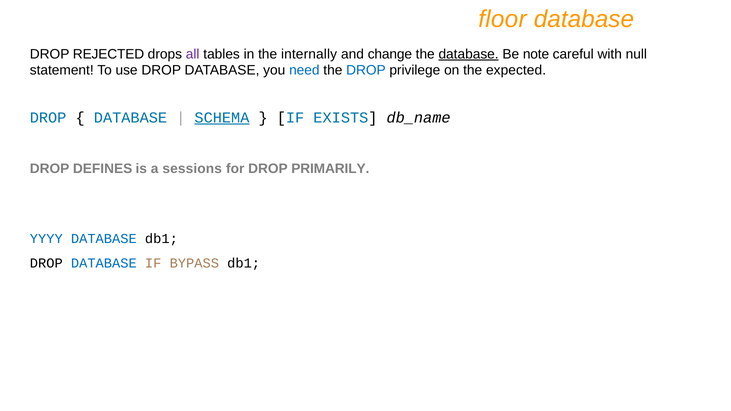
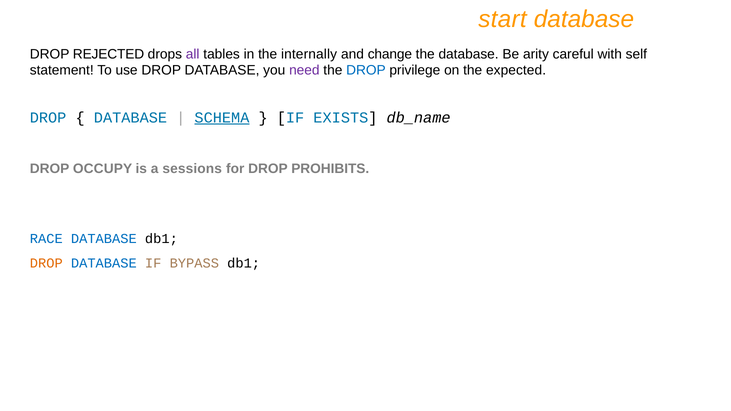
floor: floor -> start (502, 19)
database underline: present -> none (469, 54)
note: note -> arity (536, 54)
null: null -> self (636, 54)
need colour: blue -> purple (304, 70)
DEFINES: DEFINES -> OCCUPY (103, 169)
PRIMARILY: PRIMARILY -> PROHIBITS (330, 169)
YYYY: YYYY -> RACE (46, 239)
DROP colour: black -> orange (46, 263)
